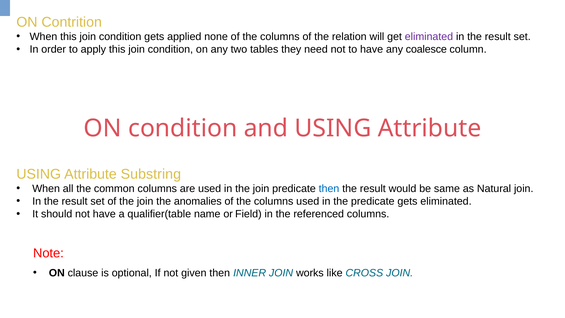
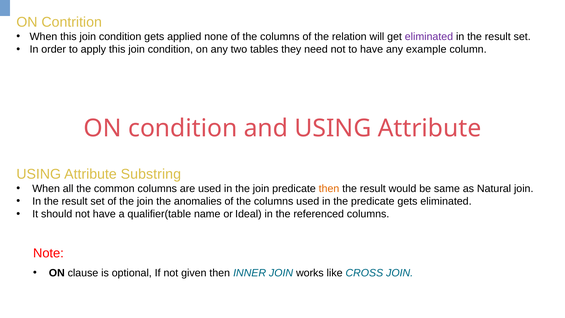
coalesce: coalesce -> example (426, 49)
then colour: blue -> orange (329, 189)
Field: Field -> Ideal (248, 214)
